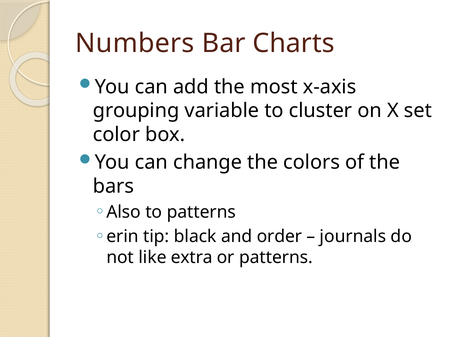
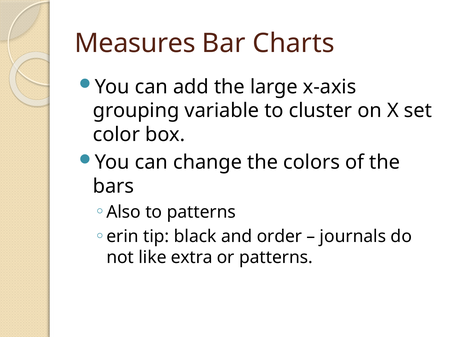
Numbers: Numbers -> Measures (135, 43)
most: most -> large (274, 87)
